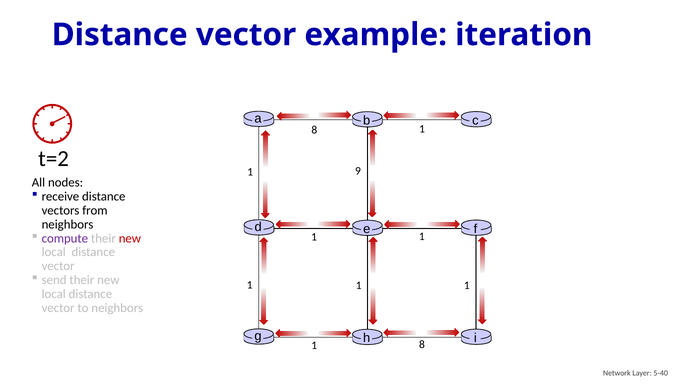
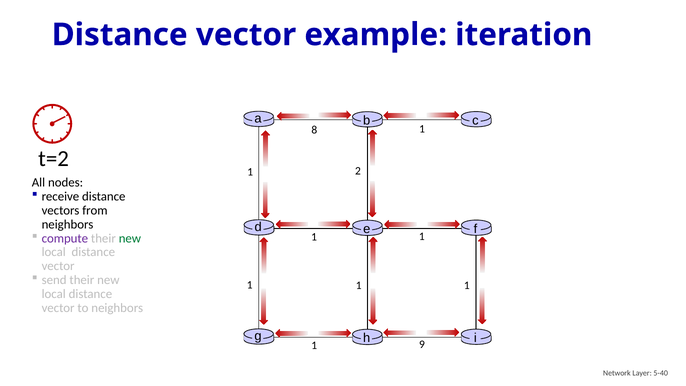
9: 9 -> 2 (358, 171)
new colour: red -> green (130, 238)
1 8: 8 -> 9 (422, 345)
